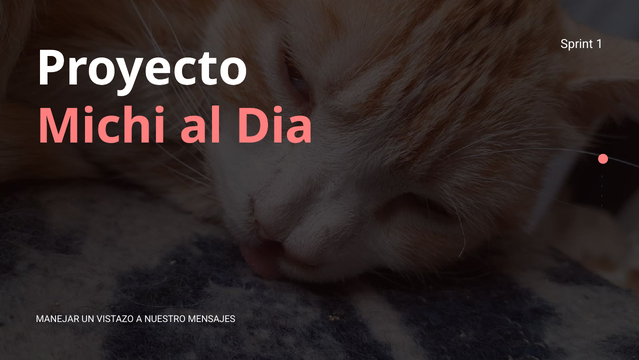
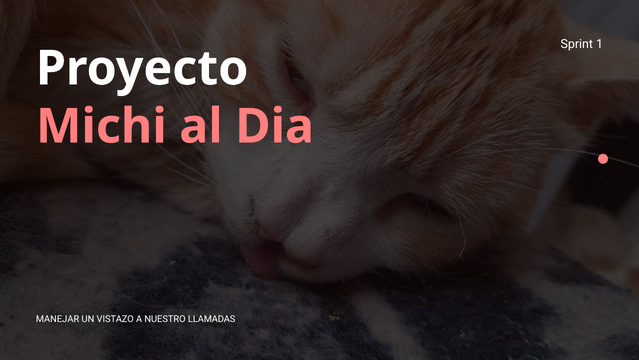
MENSAJES: MENSAJES -> LLAMADAS (212, 318)
